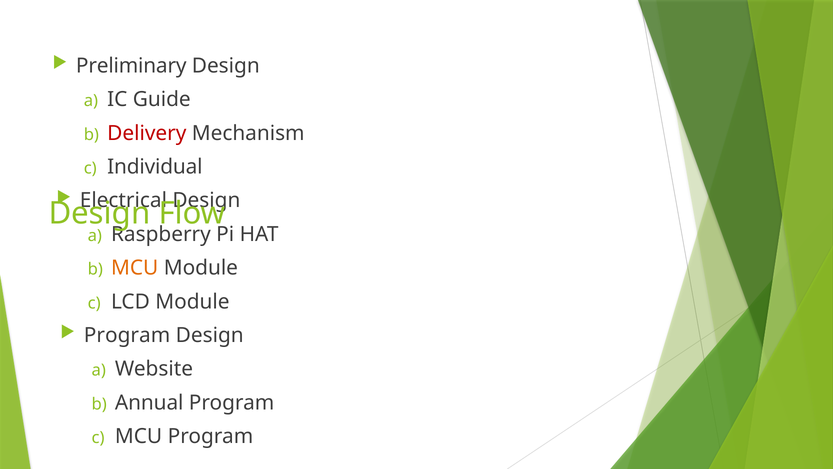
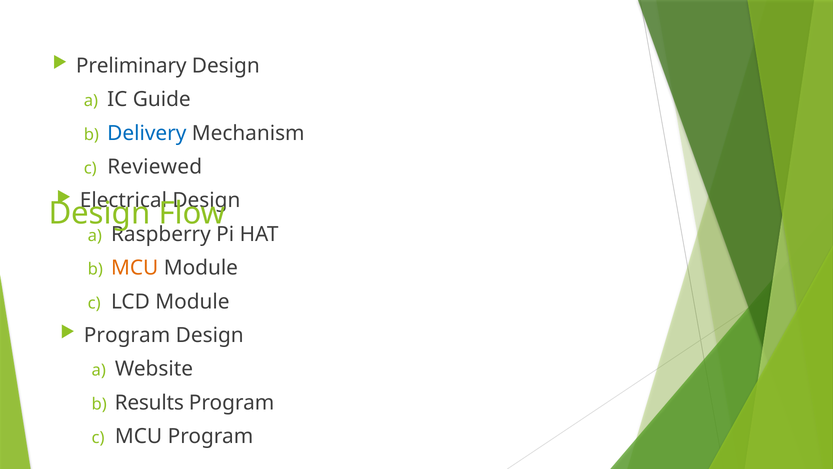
Delivery colour: red -> blue (147, 133)
Individual: Individual -> Reviewed (155, 167)
Annual: Annual -> Results (149, 402)
